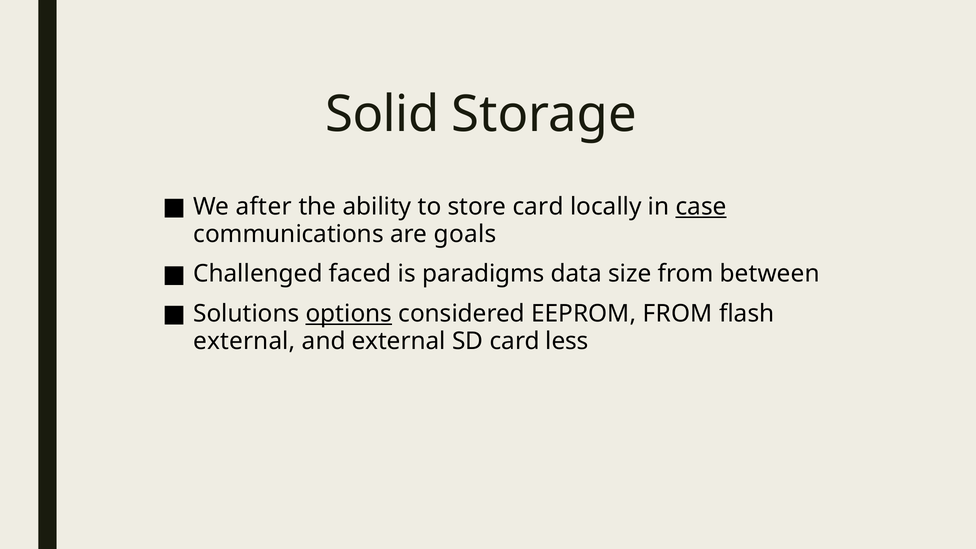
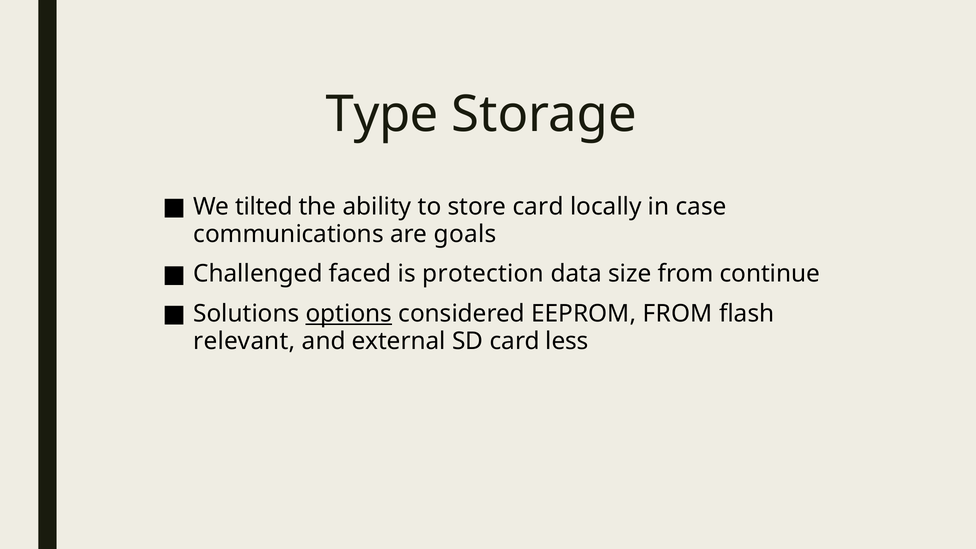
Solid: Solid -> Type (382, 115)
after: after -> tilted (264, 207)
case underline: present -> none (701, 207)
paradigms: paradigms -> protection (483, 274)
between: between -> continue (770, 274)
external: external -> relevant (244, 341)
